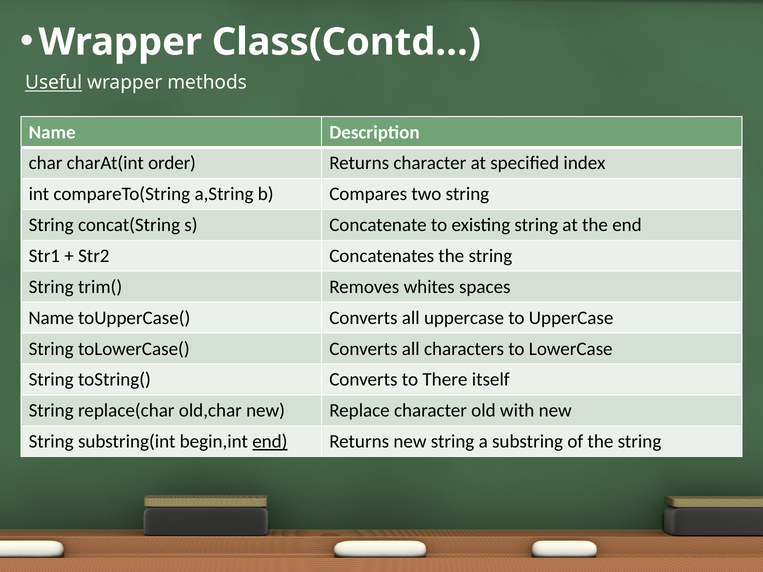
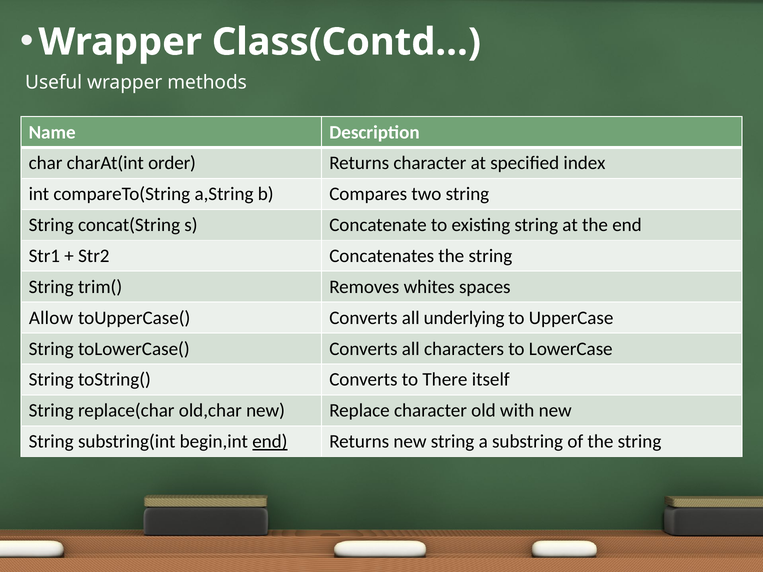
Useful underline: present -> none (54, 83)
Name: Name -> Allow (51, 318)
all uppercase: uppercase -> underlying (464, 318)
